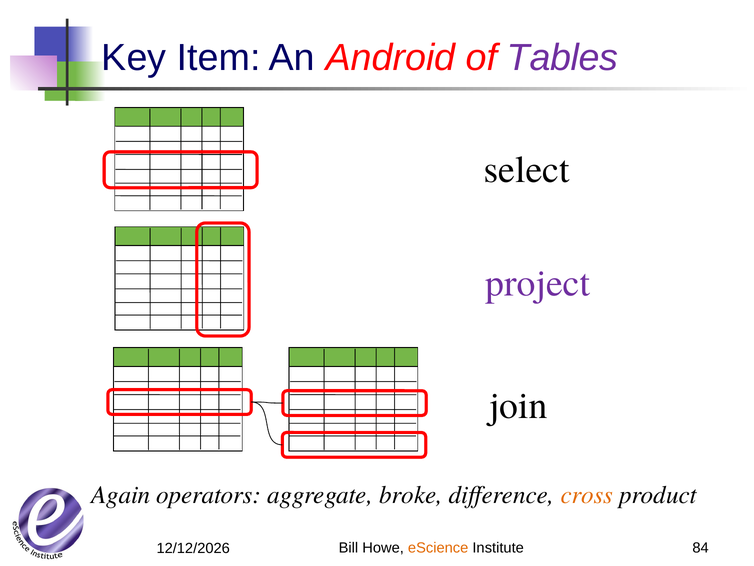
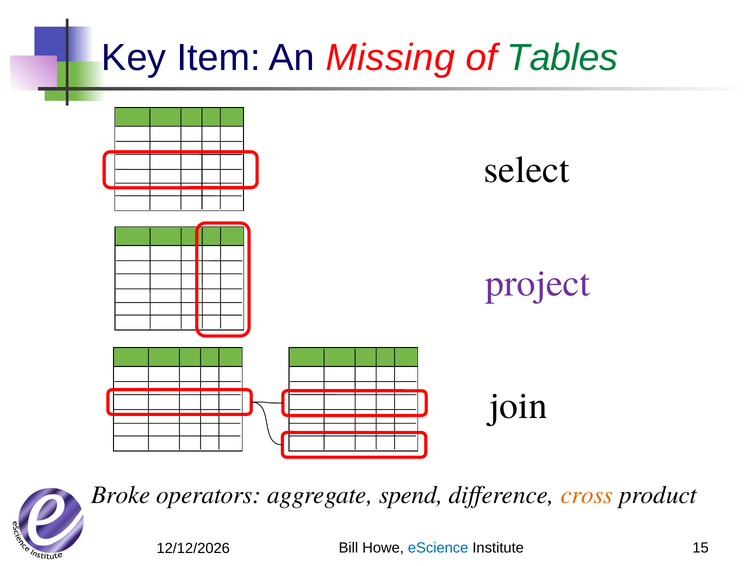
Android: Android -> Missing (390, 58)
Tables colour: purple -> green (563, 58)
Again: Again -> Broke (121, 495)
broke: broke -> spend (411, 495)
eScience colour: orange -> blue (438, 548)
84: 84 -> 15 (701, 548)
